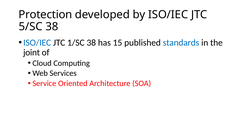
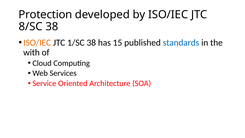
5/SC: 5/SC -> 8/SC (31, 27)
ISO/IEC colour: blue -> orange (37, 43)
joint: joint -> with (32, 52)
